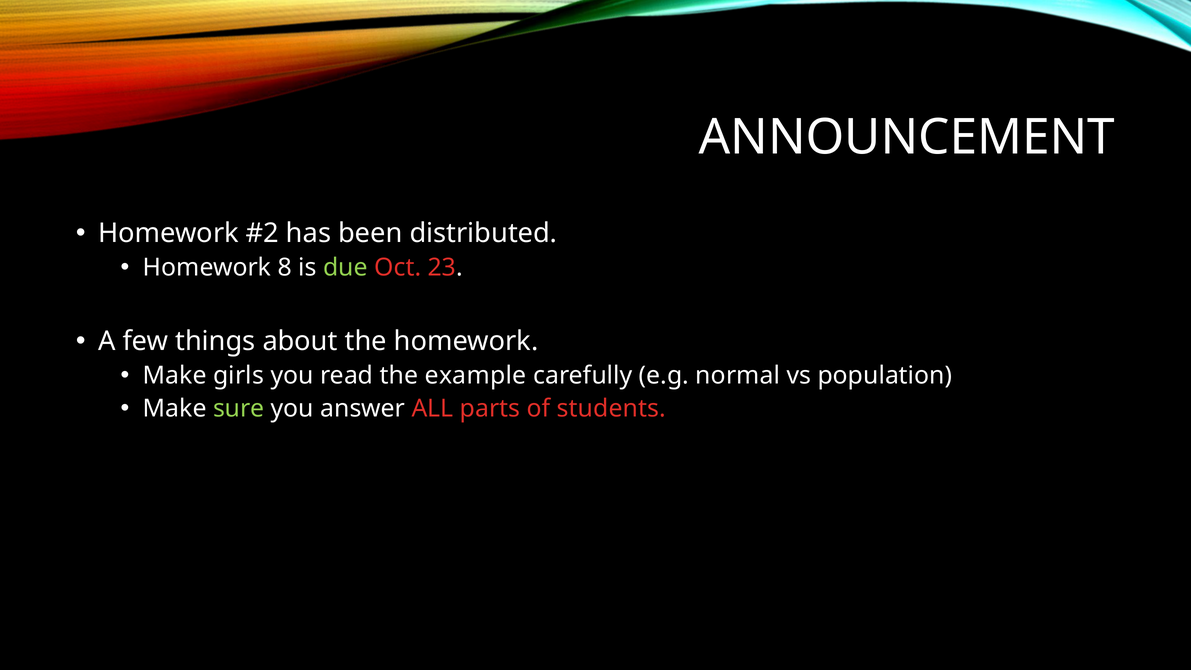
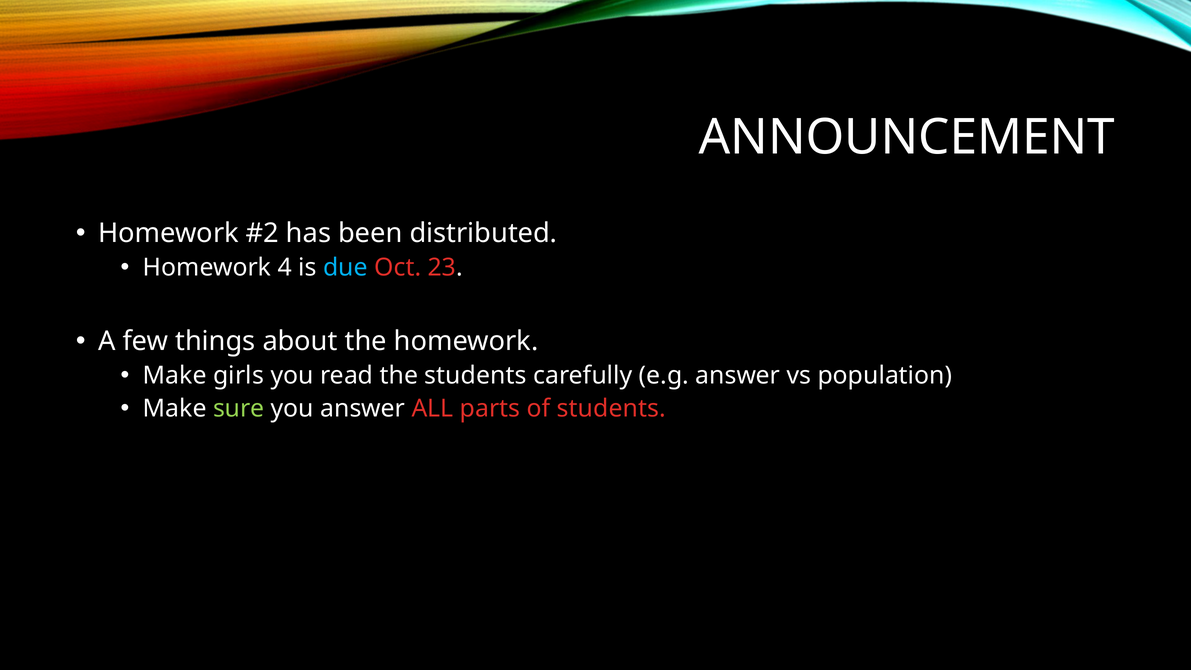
8: 8 -> 4 (285, 268)
due colour: light green -> light blue (345, 268)
the example: example -> students (476, 376)
e.g normal: normal -> answer (738, 376)
